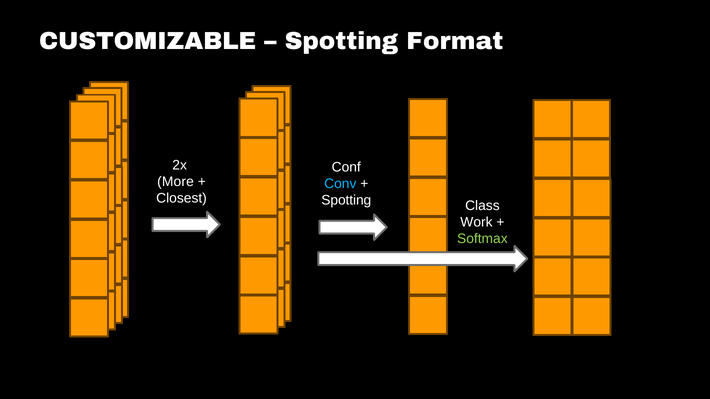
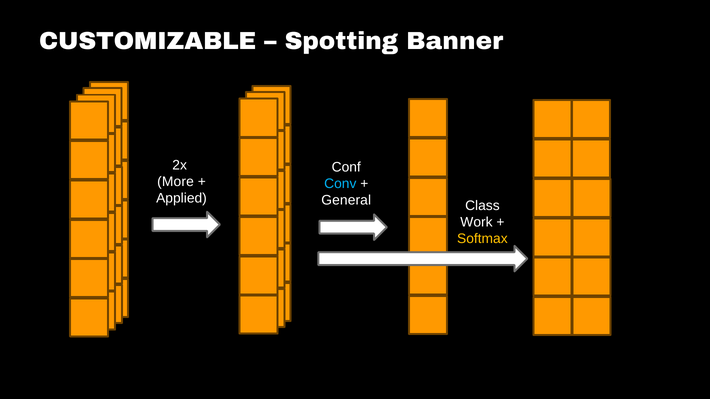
Format: Format -> Banner (455, 41)
Closest: Closest -> Applied (182, 199)
Spotting: Spotting -> General (346, 200)
Softmax colour: light green -> yellow (482, 239)
